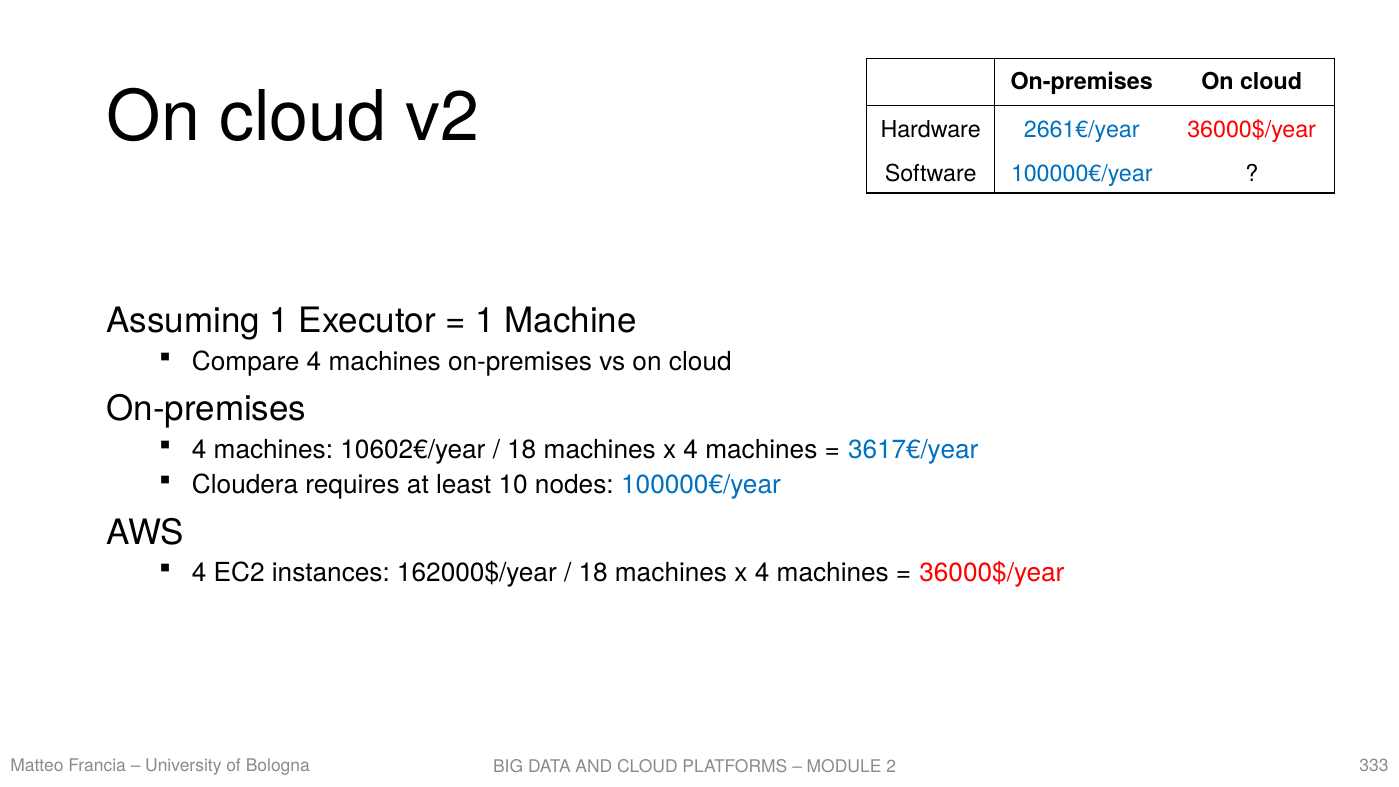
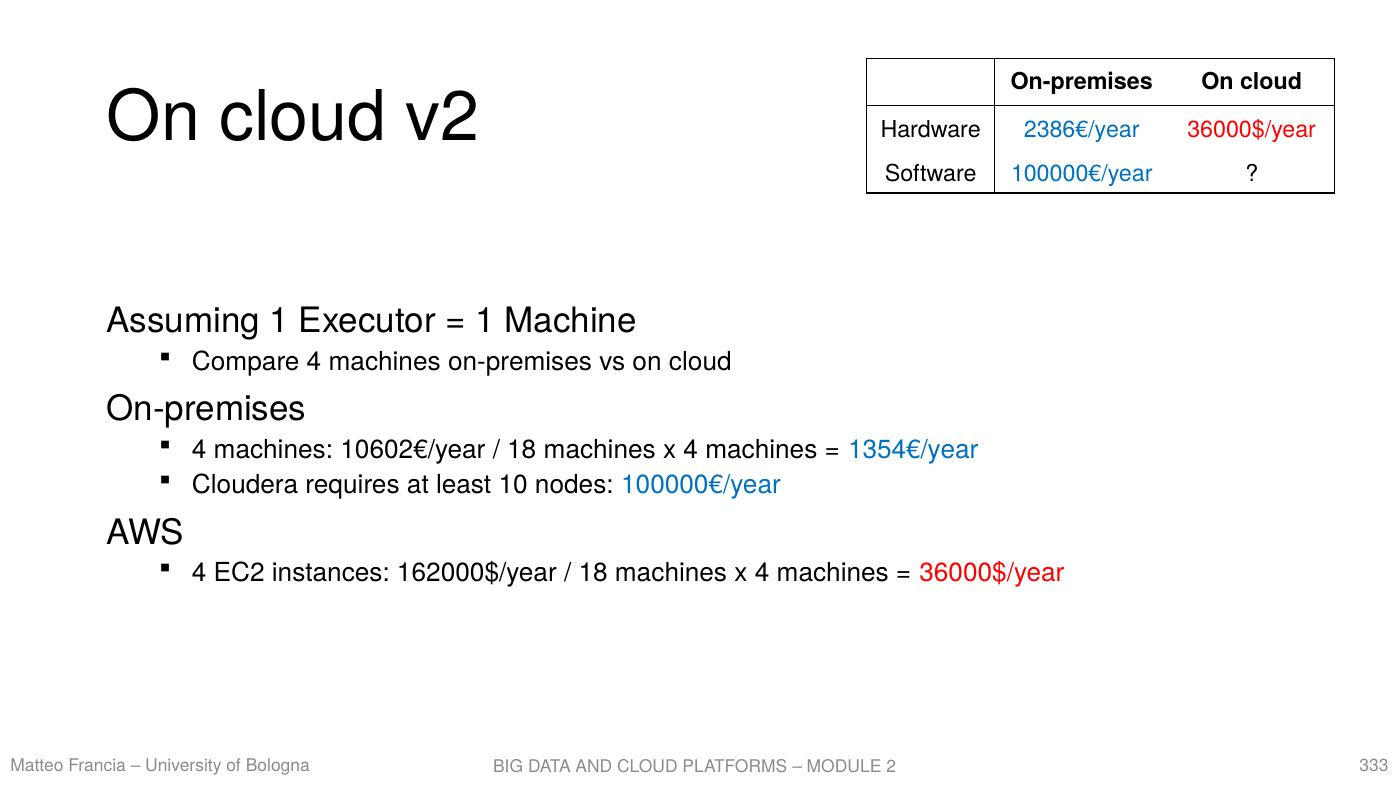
2661€/year: 2661€/year -> 2386€/year (1082, 129)
3617€/year: 3617€/year -> 1354€/year (913, 449)
